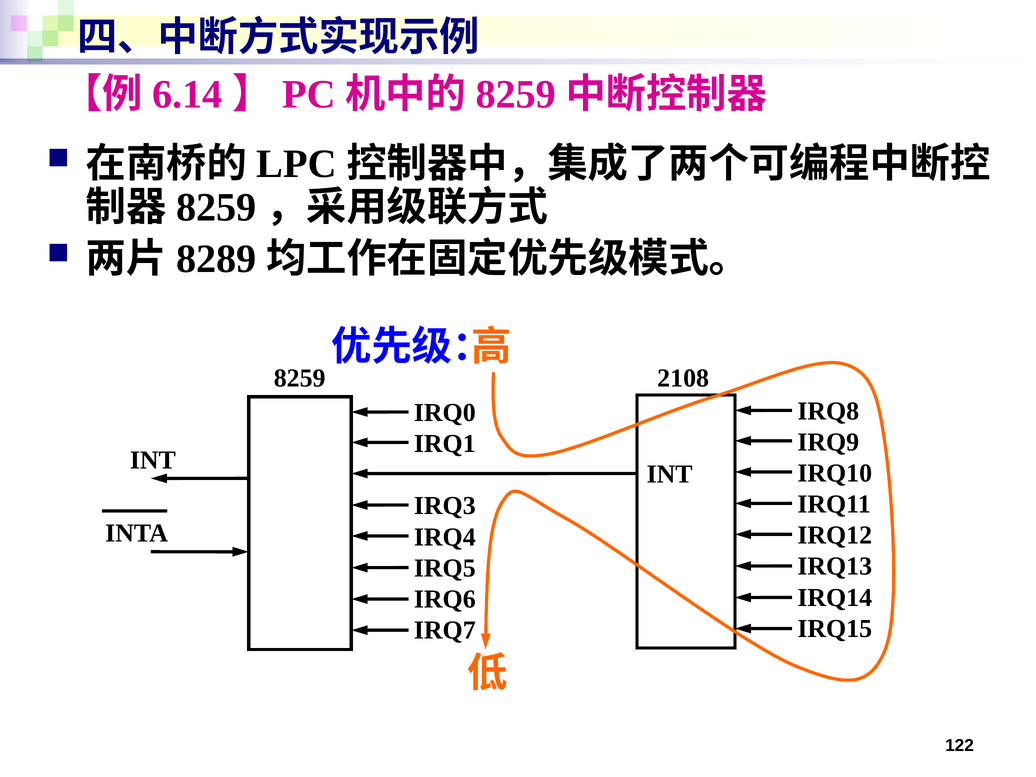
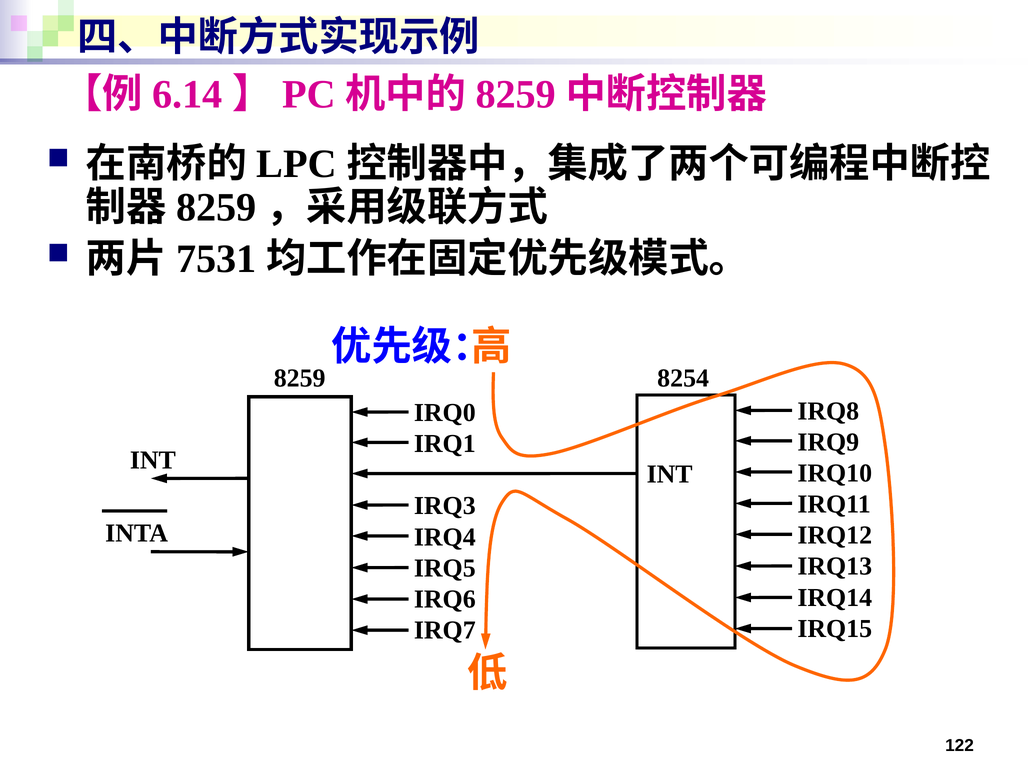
8289: 8289 -> 7531 (216, 259)
2108: 2108 -> 8254 (683, 378)
